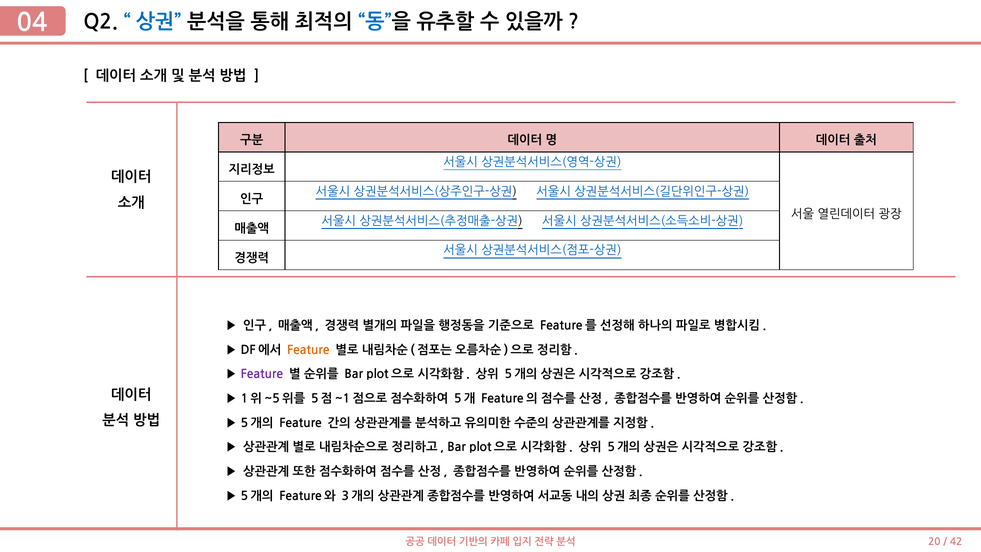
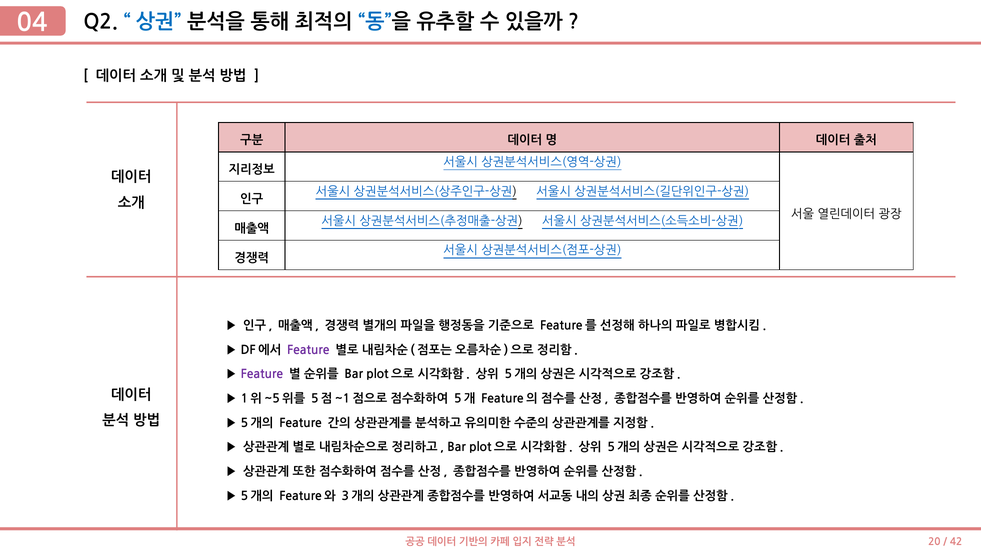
Feature colour: orange -> purple (308, 350)
